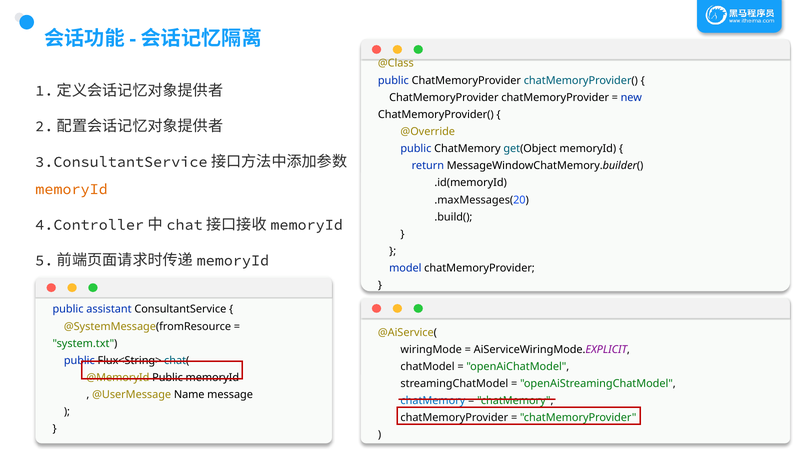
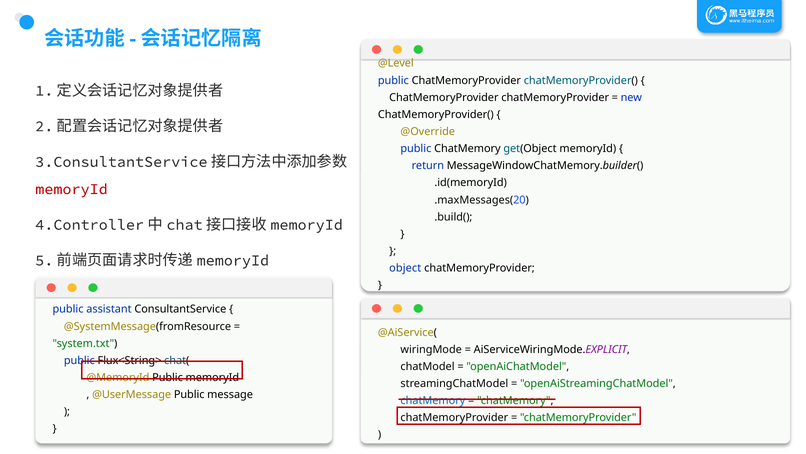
@Class: @Class -> @Level (396, 63)
memoryId colour: orange -> red (71, 189)
model: model -> object (405, 268)
@UserMessage Name: Name -> Public (189, 394)
